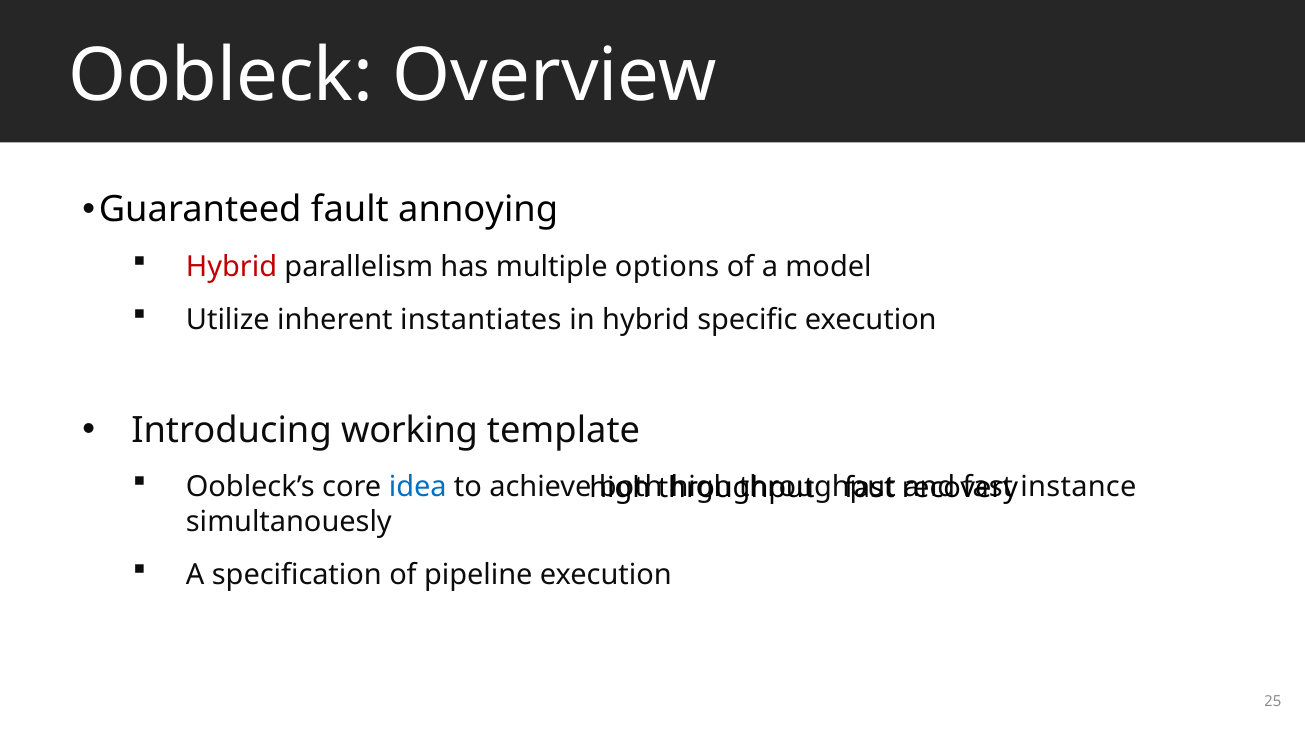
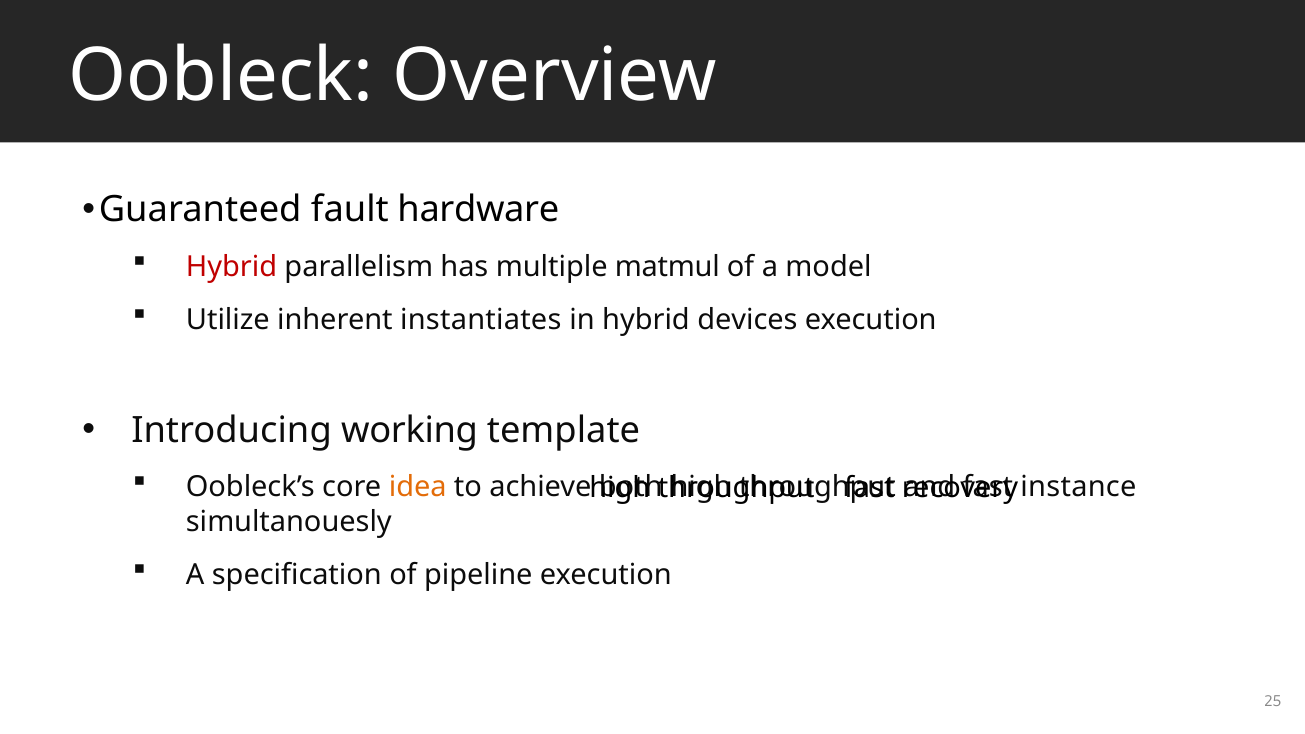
annoying: annoying -> hardware (478, 210)
options: options -> matmul (667, 267)
specific: specific -> devices (747, 320)
idea colour: blue -> orange (418, 487)
